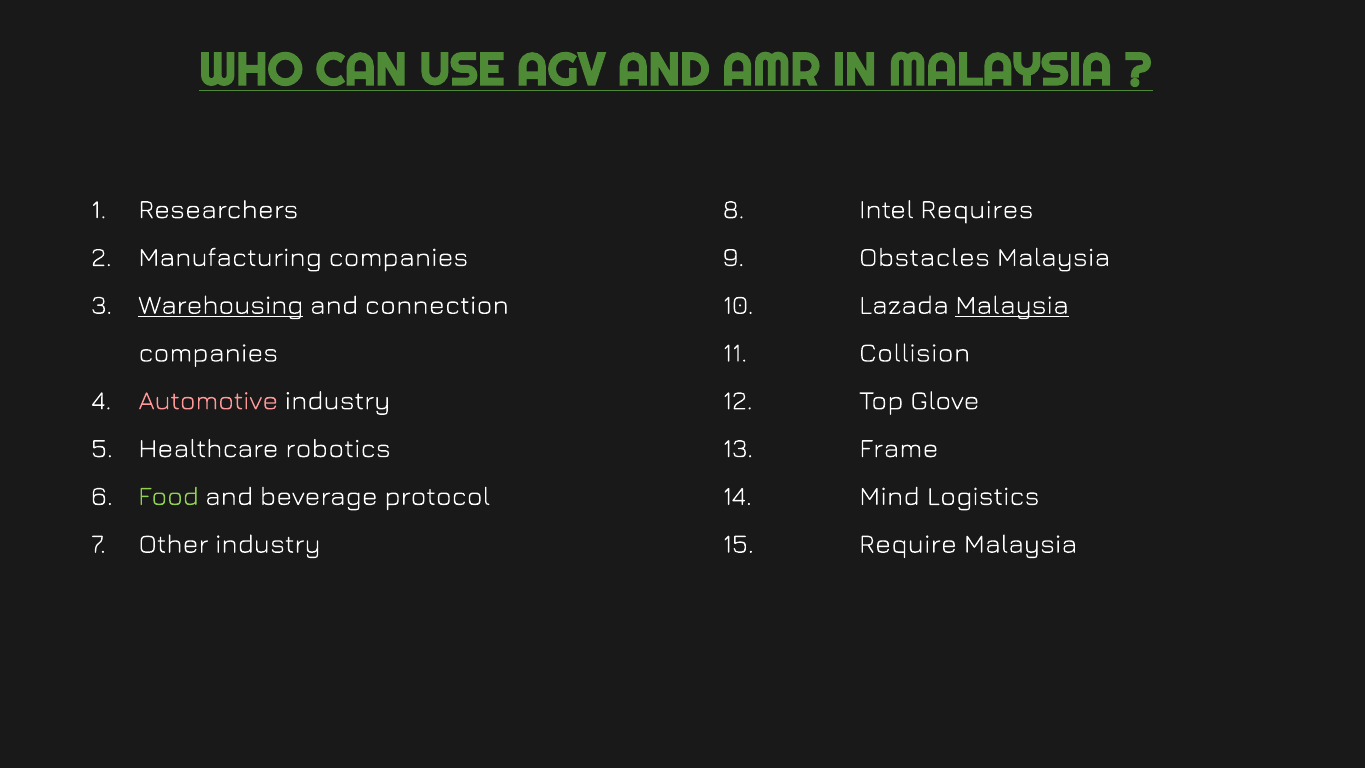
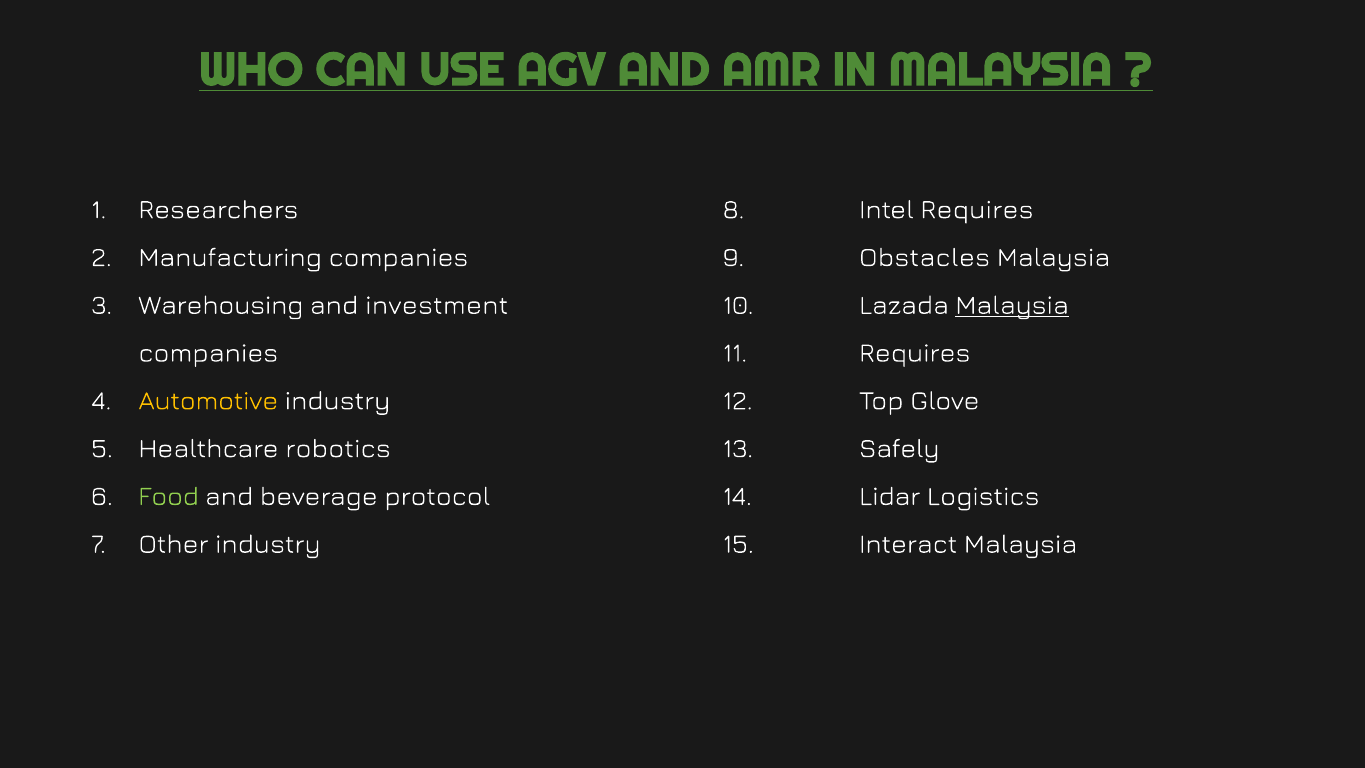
Warehousing underline: present -> none (221, 305)
connection: connection -> investment (437, 305)
11 Collision: Collision -> Requires (915, 353)
Automotive colour: pink -> yellow (208, 401)
Frame: Frame -> Safely (899, 448)
Mind: Mind -> Lidar (890, 496)
Require: Require -> Interact (908, 544)
